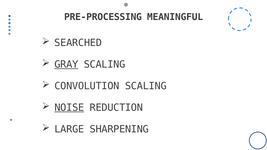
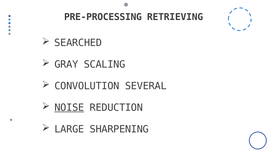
MEANINGFUL: MEANINGFUL -> RETRIEVING (175, 17)
GRAY underline: present -> none (66, 64)
CONVOLUTION SCALING: SCALING -> SEVERAL (146, 86)
